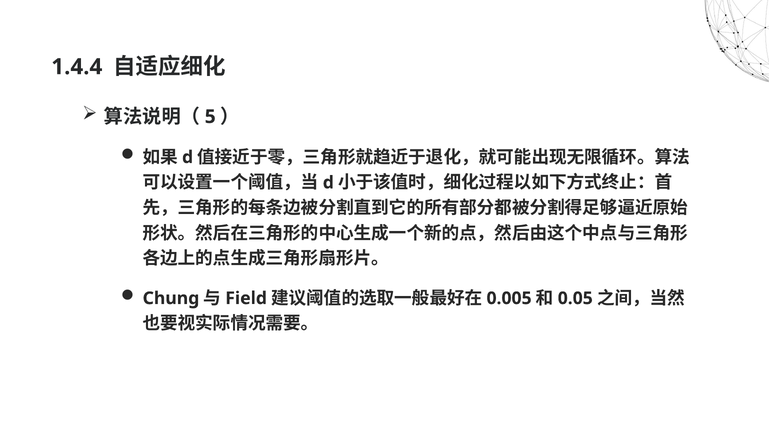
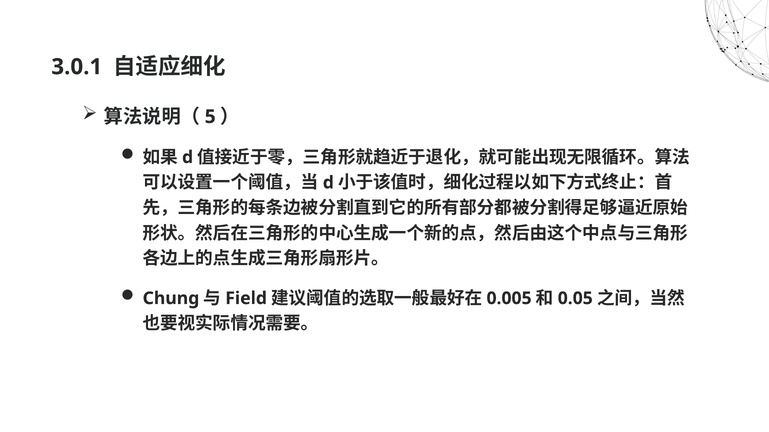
1.4.4: 1.4.4 -> 3.0.1 (77, 67)
